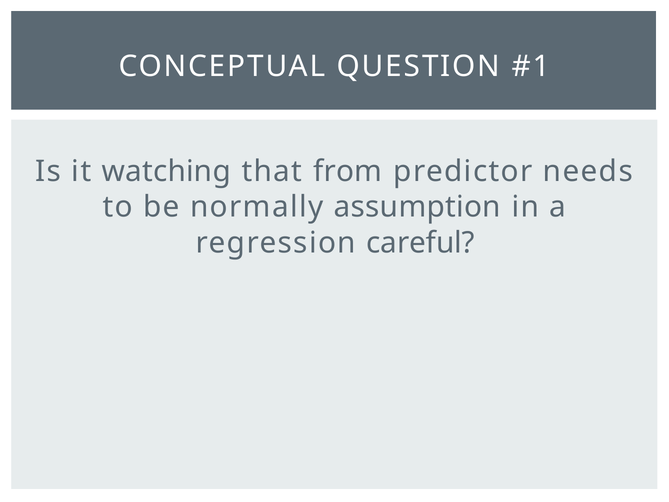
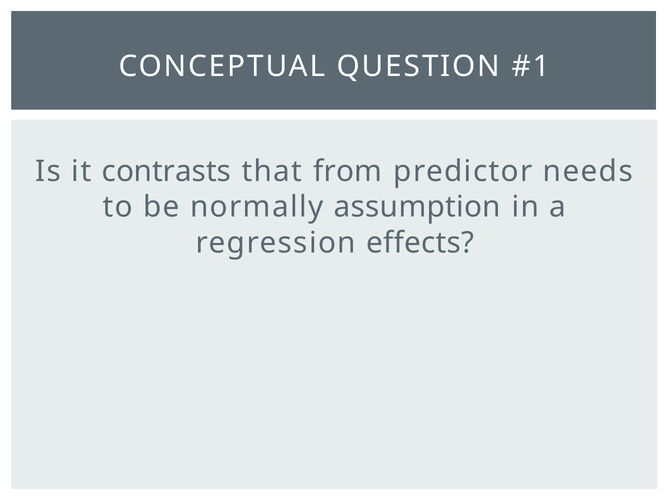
watching: watching -> contrasts (166, 171)
careful: careful -> effects (420, 243)
